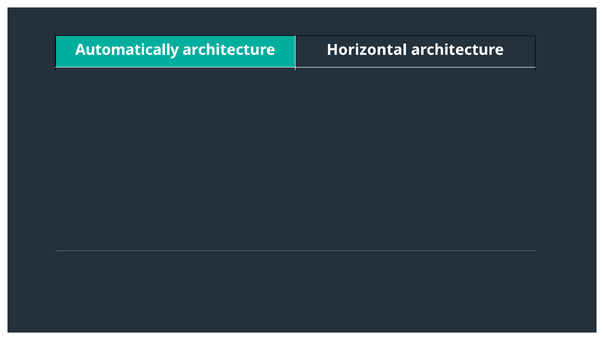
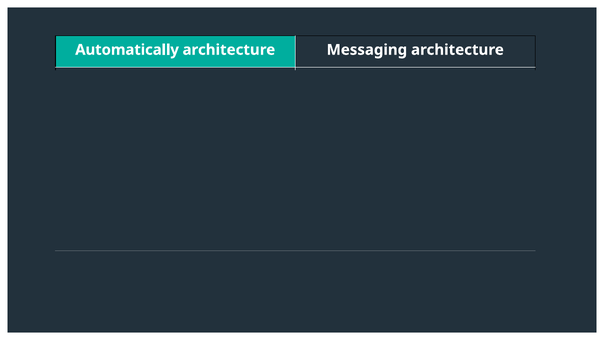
Horizontal: Horizontal -> Messaging (367, 50)
